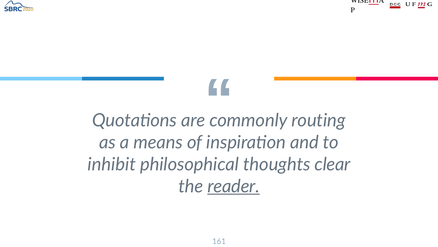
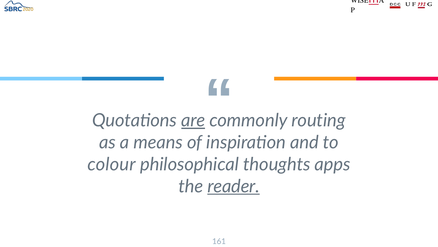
are underline: none -> present (193, 120)
inhibit: inhibit -> colour (112, 164)
clear: clear -> apps (332, 164)
